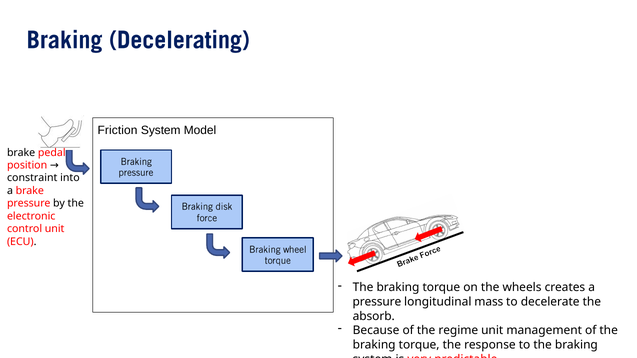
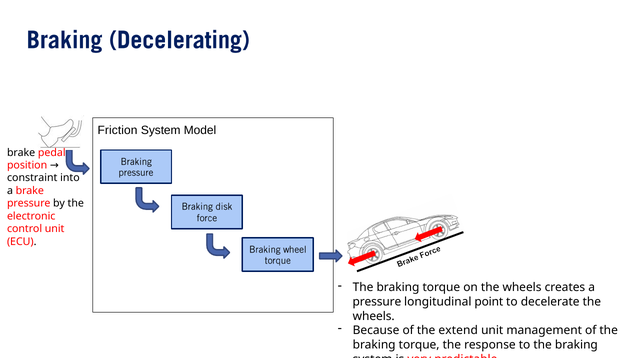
mass: mass -> point (489, 302)
absorb: absorb -> wheels (374, 316)
regime: regime -> extend (458, 331)
